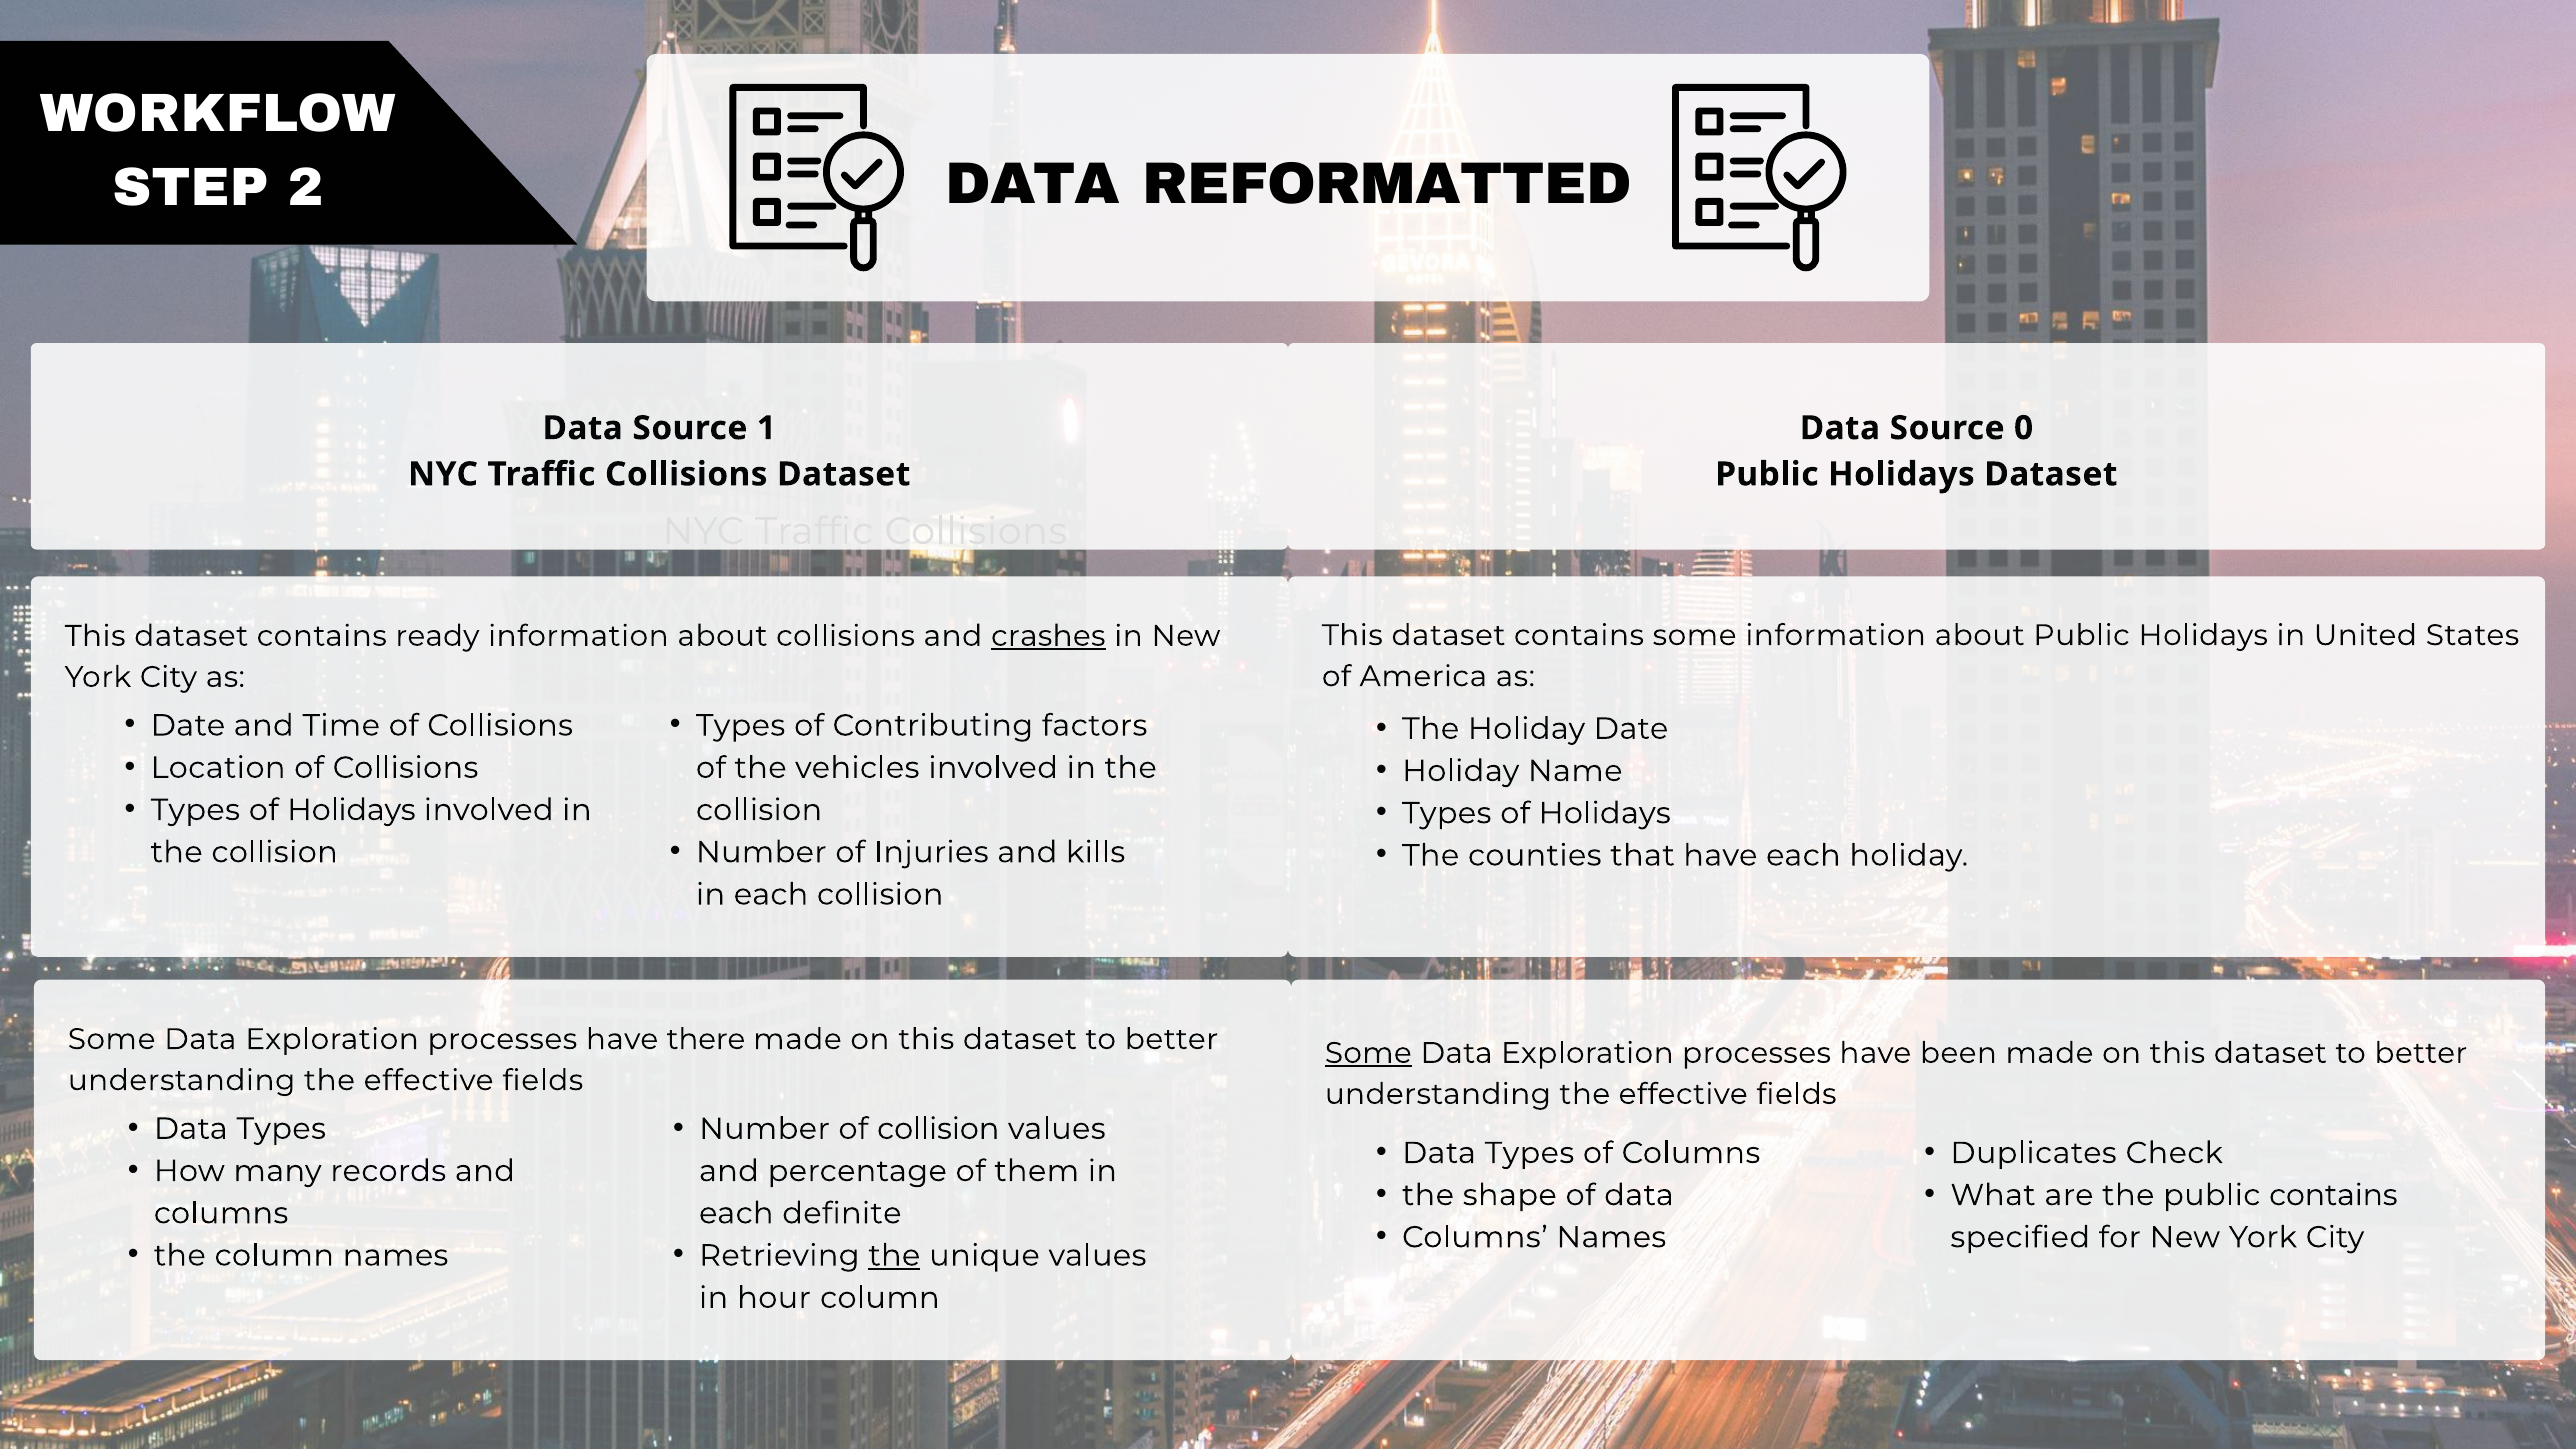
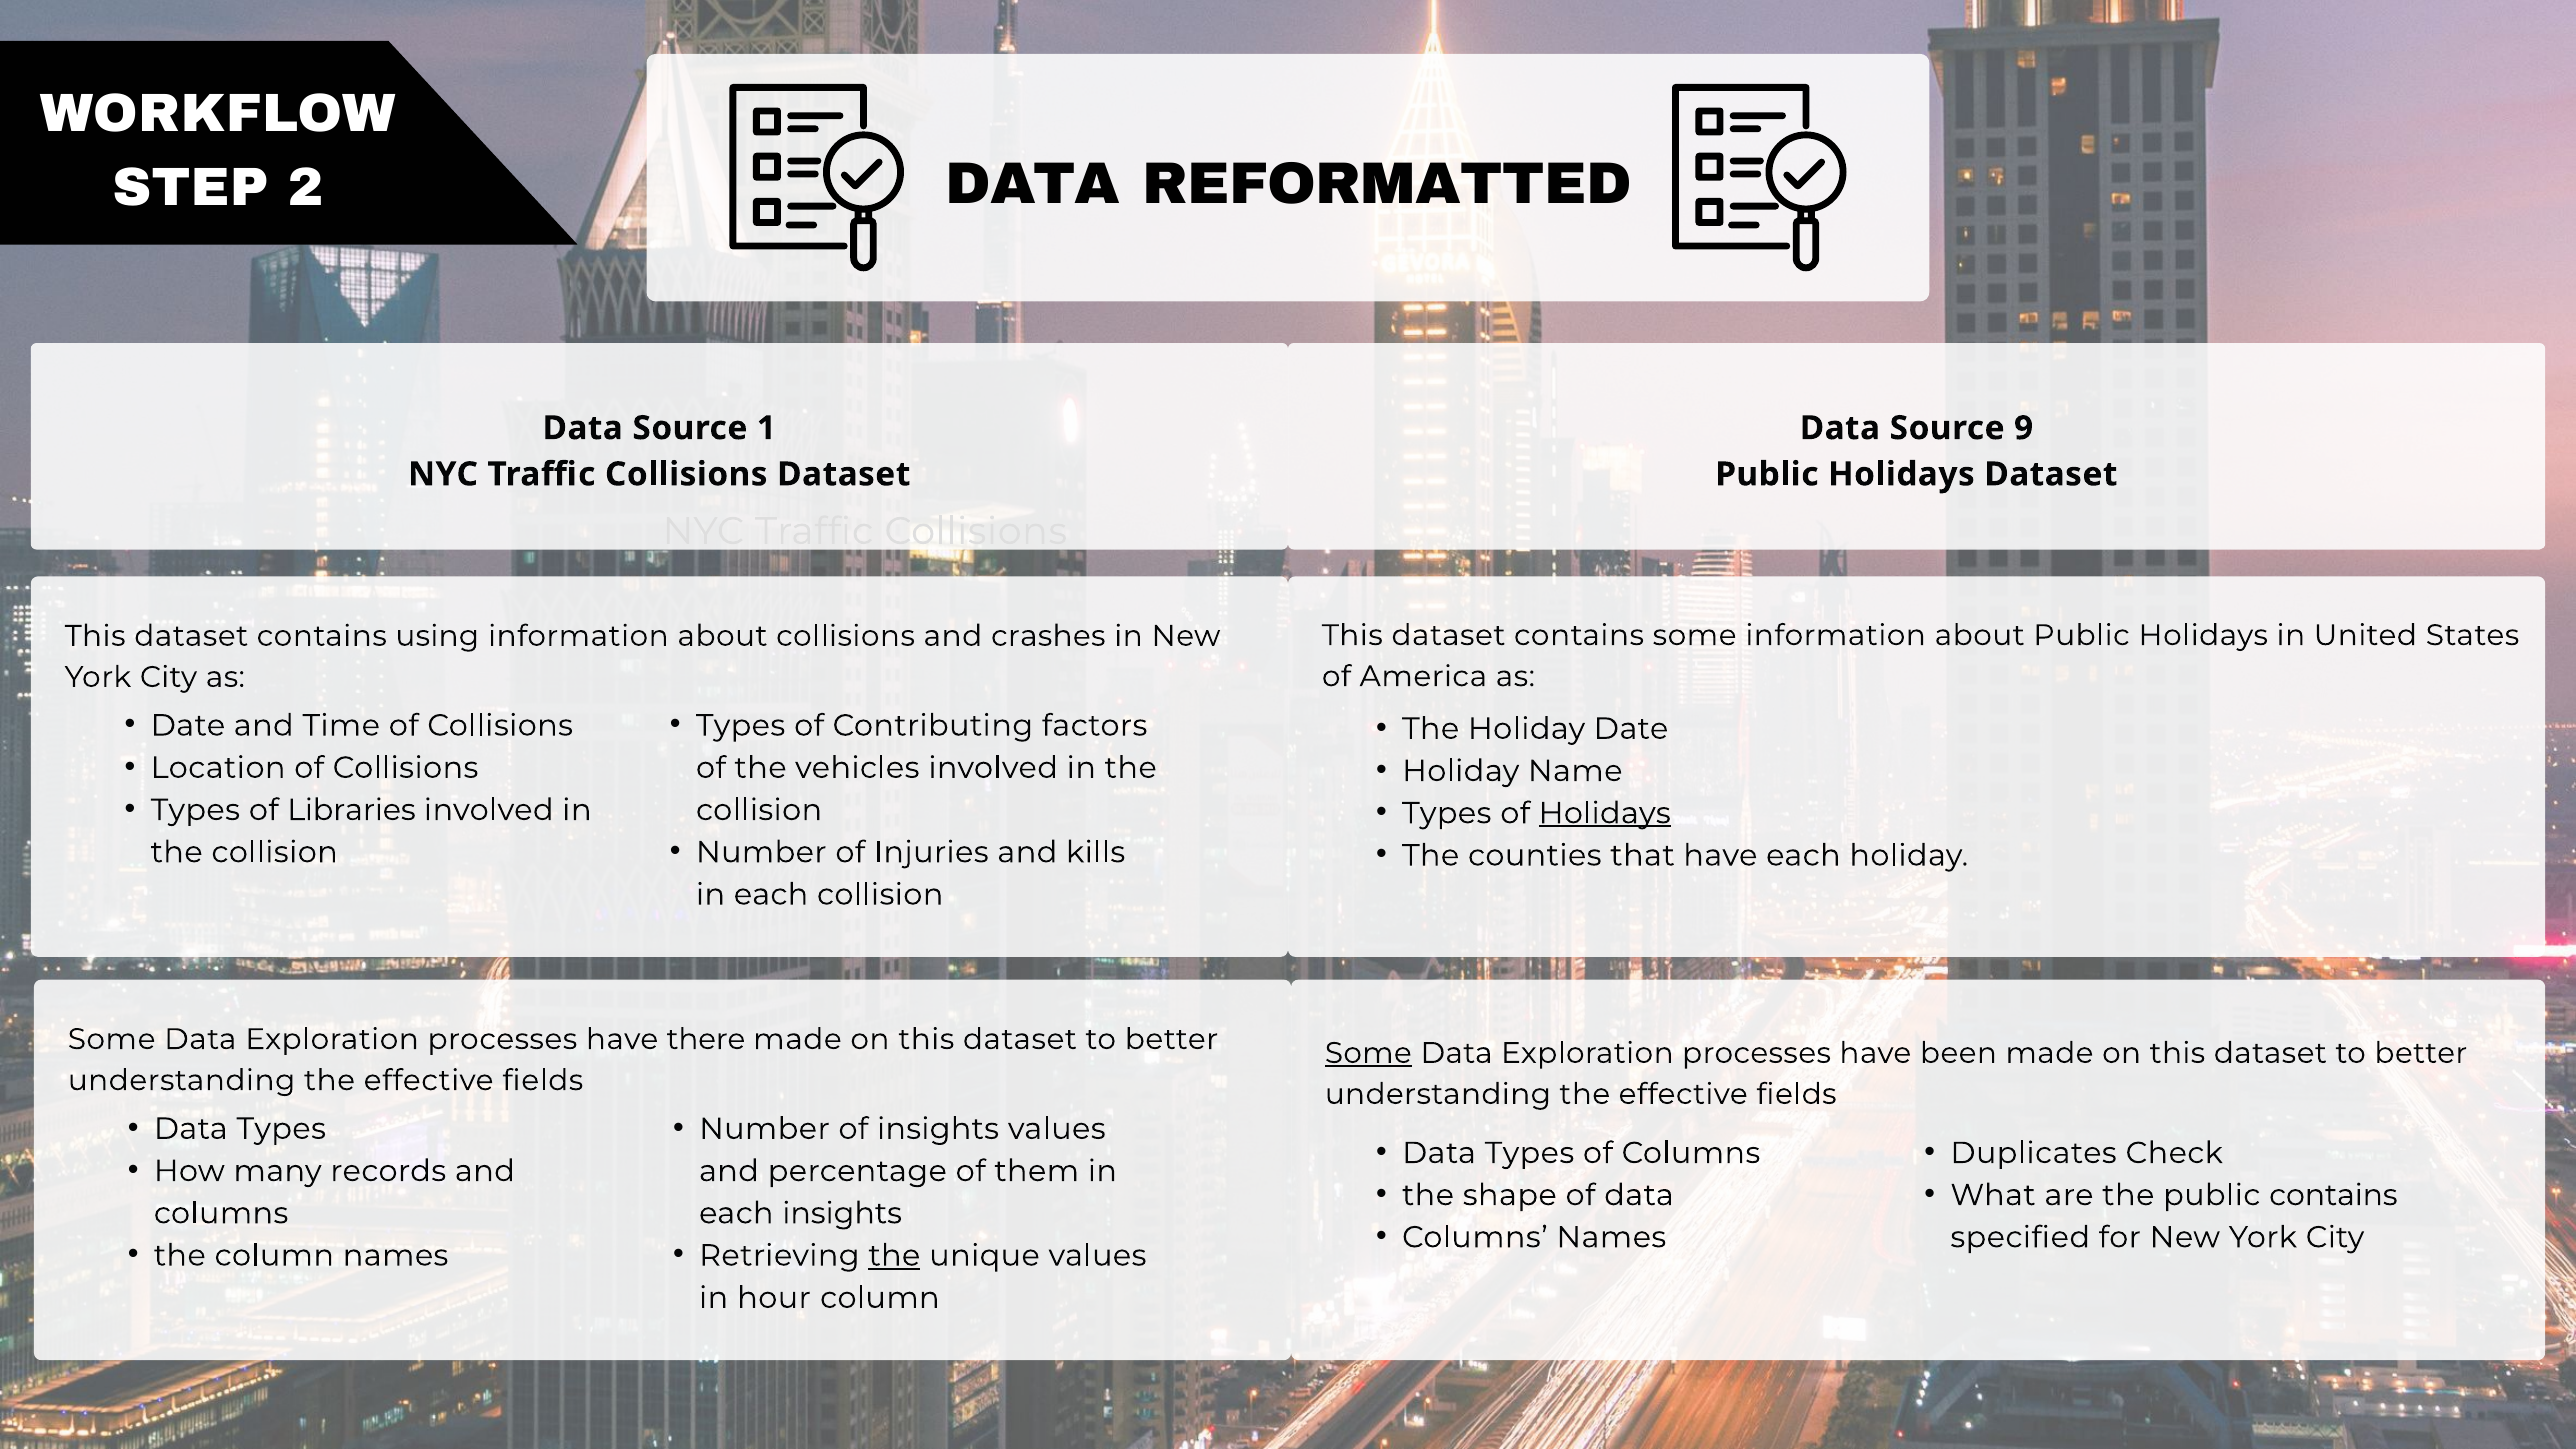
0: 0 -> 9 (2024, 428)
ready: ready -> using (437, 636)
crashes underline: present -> none (1048, 636)
Holidays: Holidays -> Libraries (351, 810)
Holidays underline: none -> present (1605, 813)
of collision: collision -> insights (938, 1129)
each definite: definite -> insights (842, 1213)
